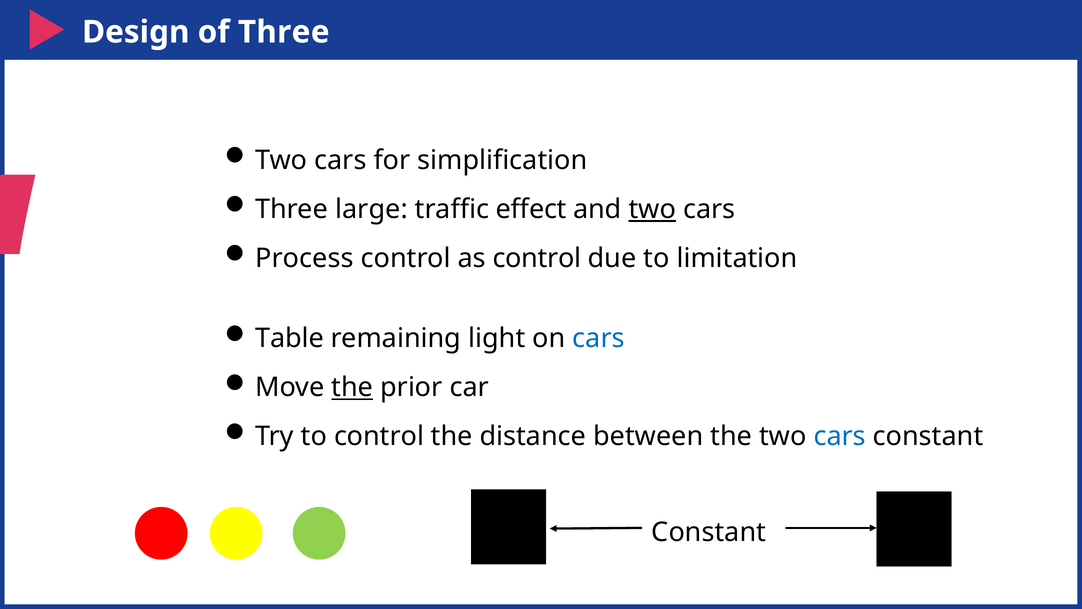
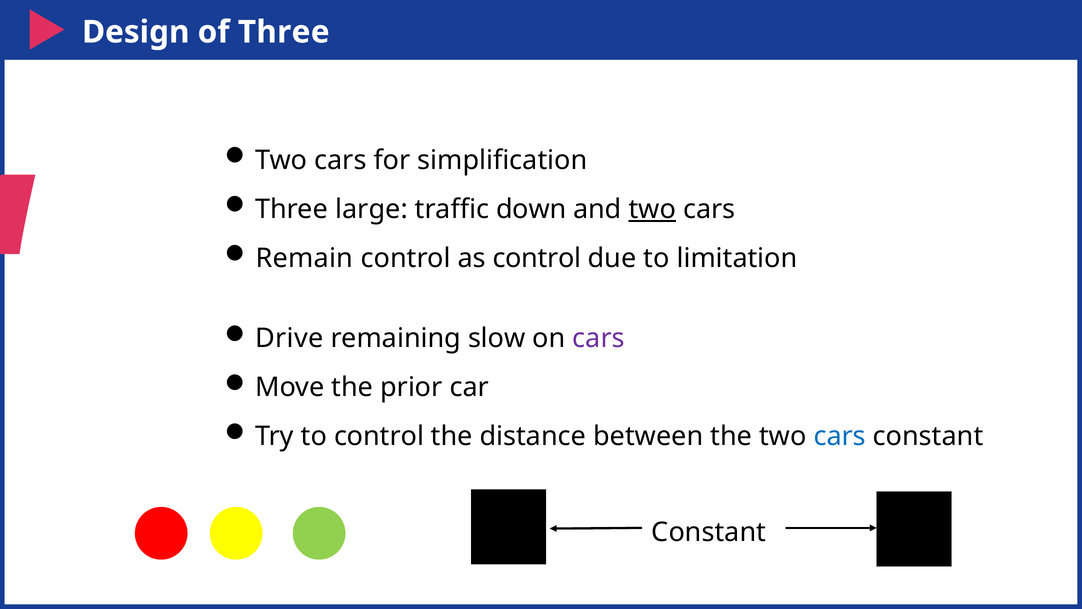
effect: effect -> down (531, 209)
Process: Process -> Remain (304, 258)
Table: Table -> Drive (289, 338)
light: light -> slow (497, 338)
cars colour: blue -> purple (599, 338)
the underline: present -> none (352, 387)
